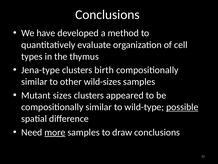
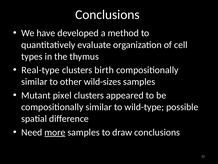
Jena-type: Jena-type -> Real-type (41, 70)
sizes: sizes -> pixel (62, 95)
possible underline: present -> none (182, 107)
